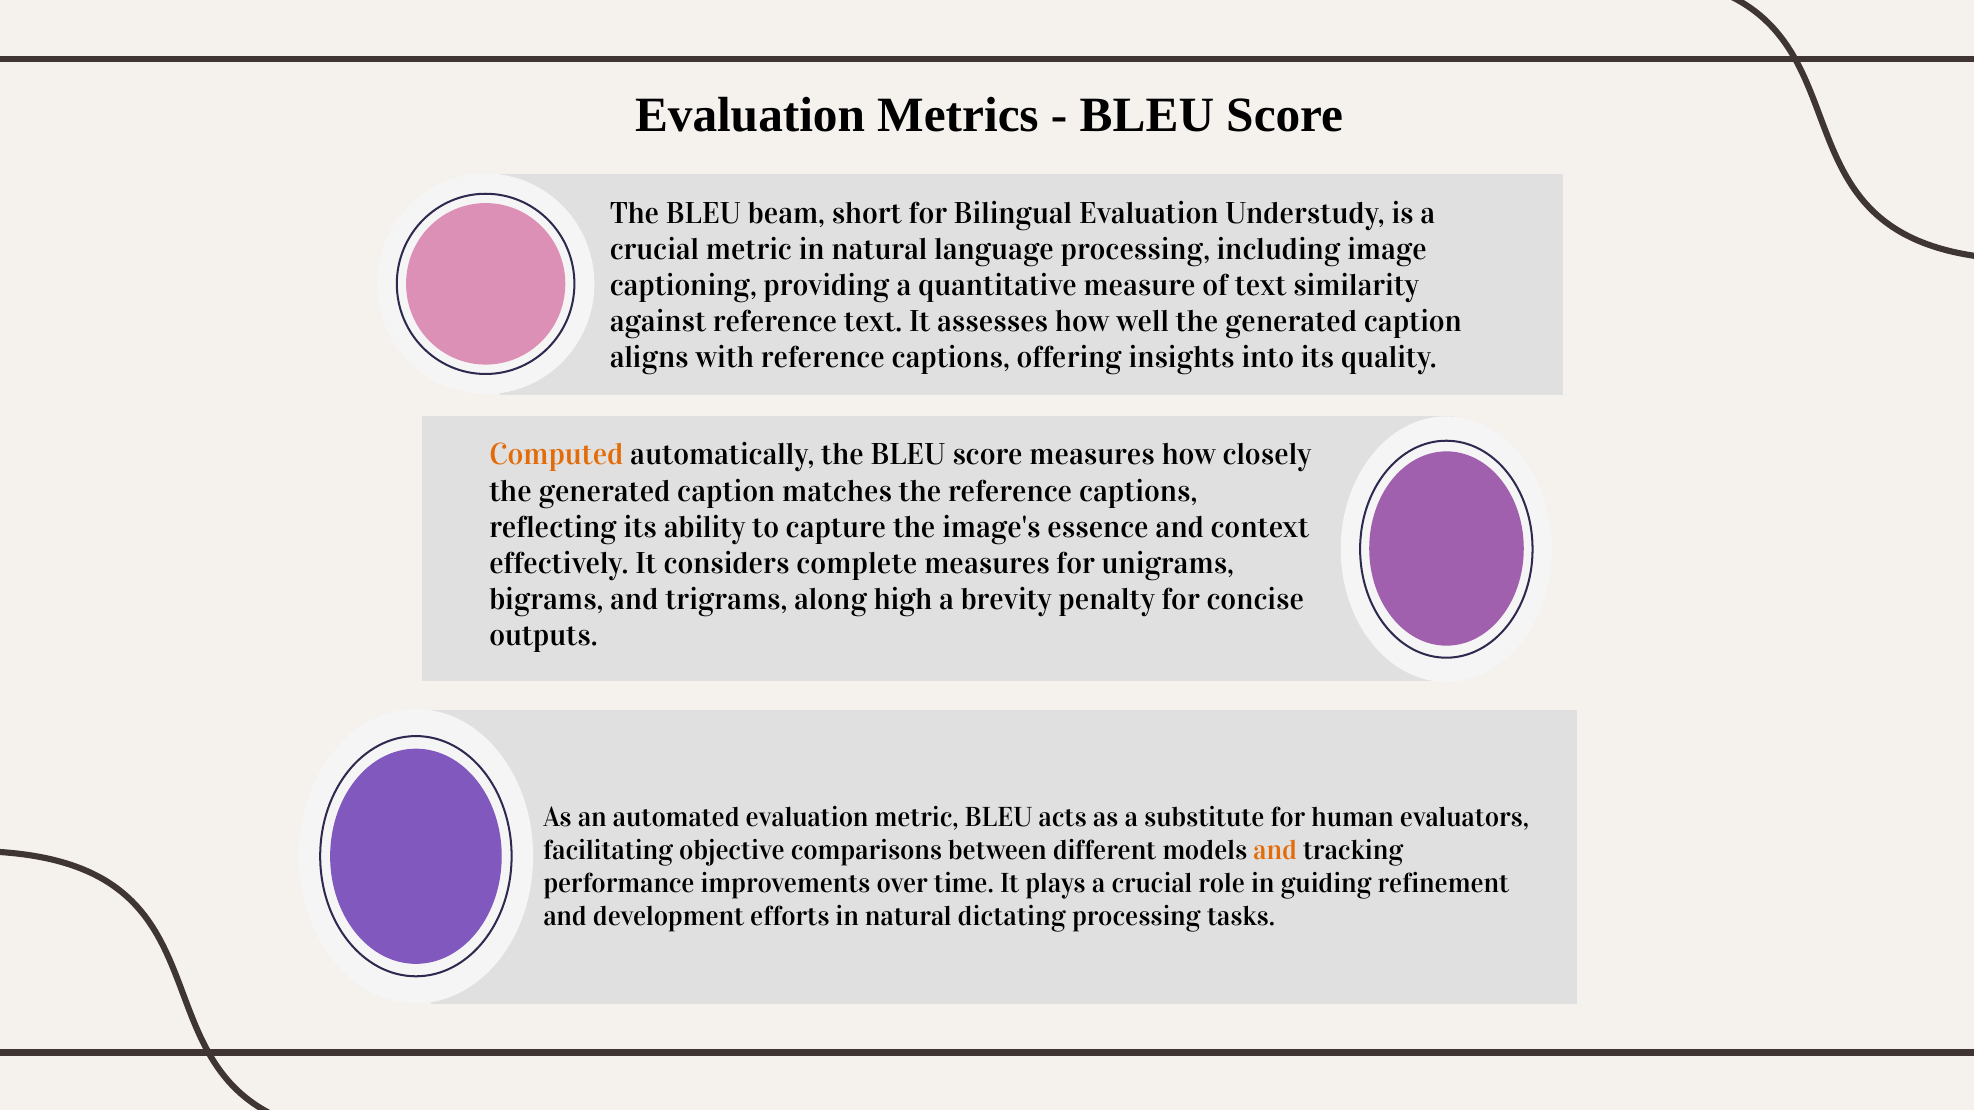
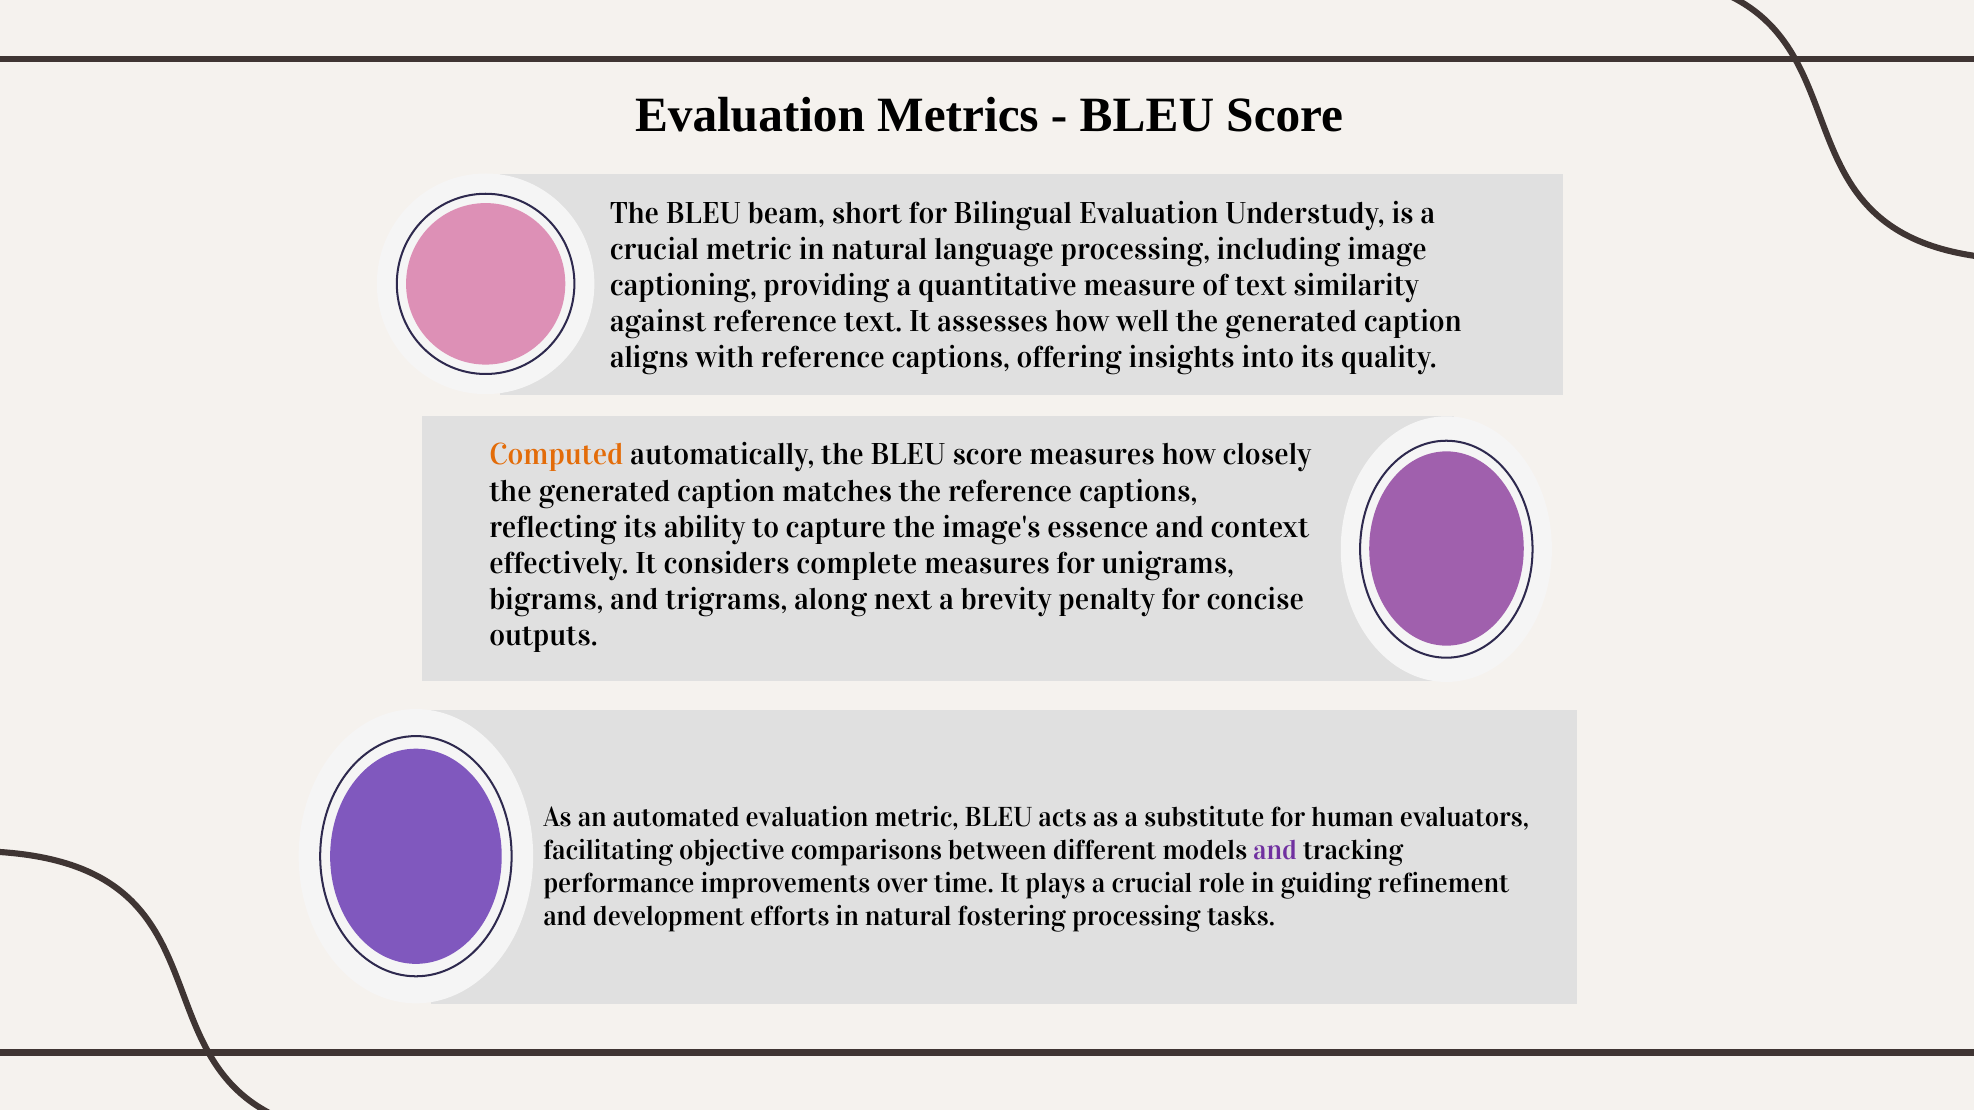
high: high -> next (903, 600)
and colour: orange -> purple (1275, 851)
dictating: dictating -> fostering (1012, 917)
